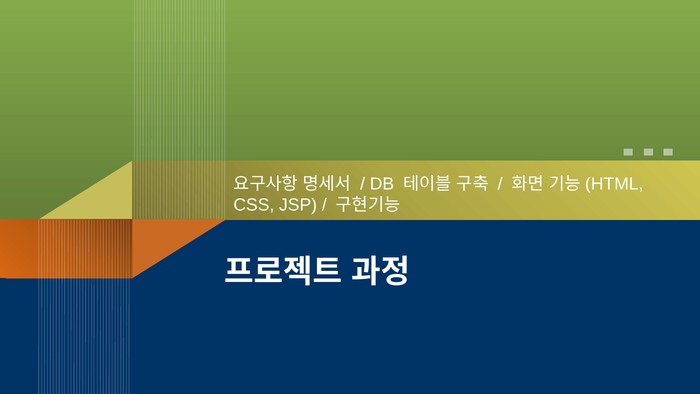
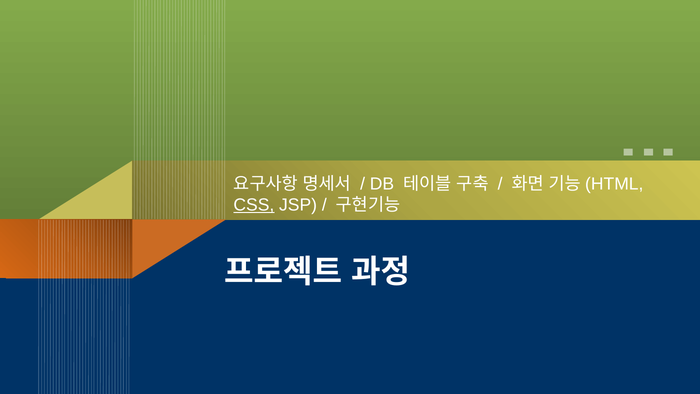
CSS underline: none -> present (254, 205)
